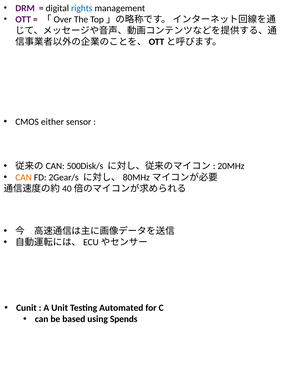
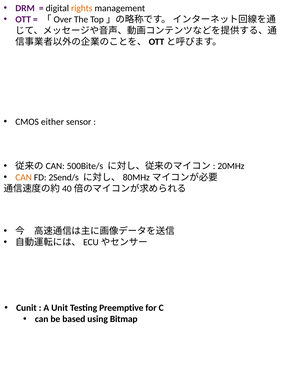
rights colour: blue -> orange (82, 8)
500Disk/s: 500Disk/s -> 500Bite/s (85, 166)
2Gear/s: 2Gear/s -> 2Send/s (64, 177)
Automated: Automated -> Preemptive (121, 308)
Spends: Spends -> Bitmap (124, 319)
